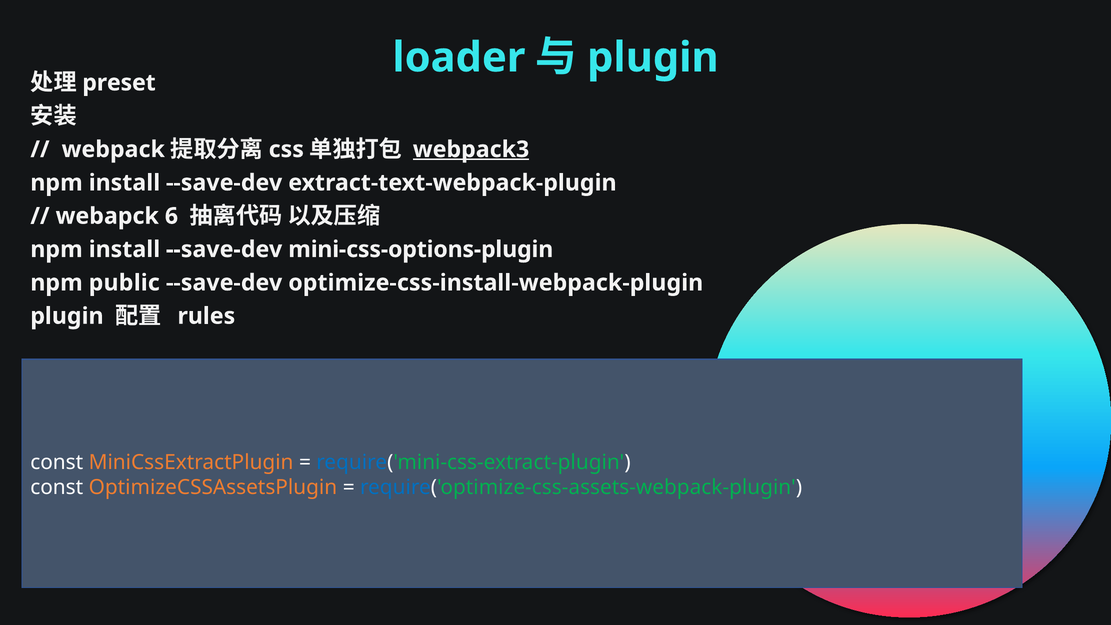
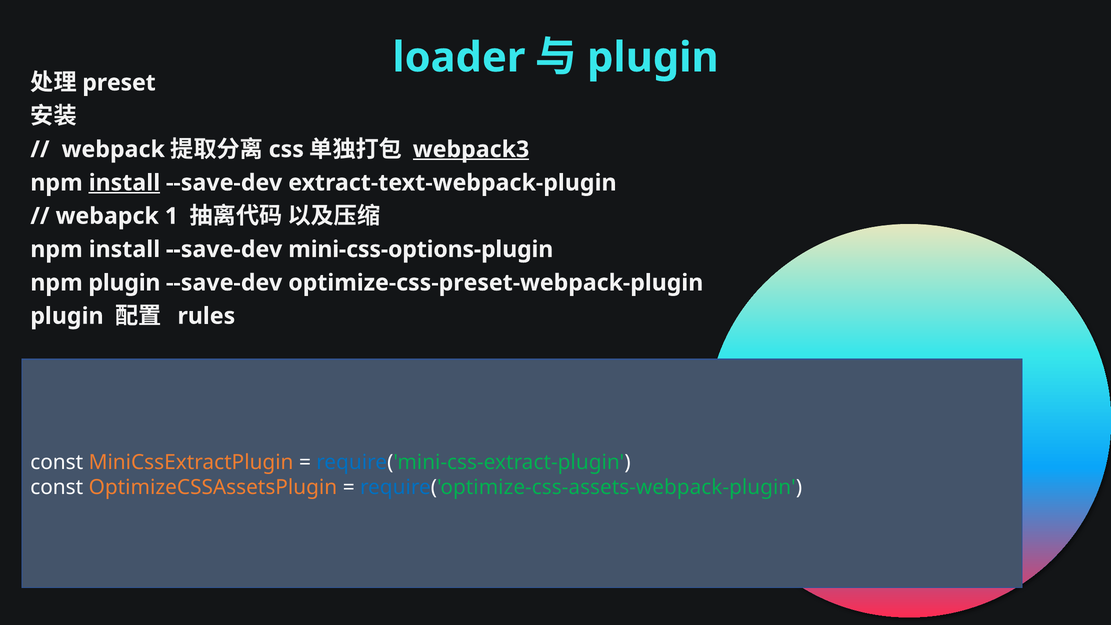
install underline: none -> present (124, 183)
6: 6 -> 1 (171, 216)
npm public: public -> plugin (124, 283)
optimize-css-install-webpack-plugin: optimize-css-install-webpack-plugin -> optimize-css-preset-webpack-plugin (496, 283)
